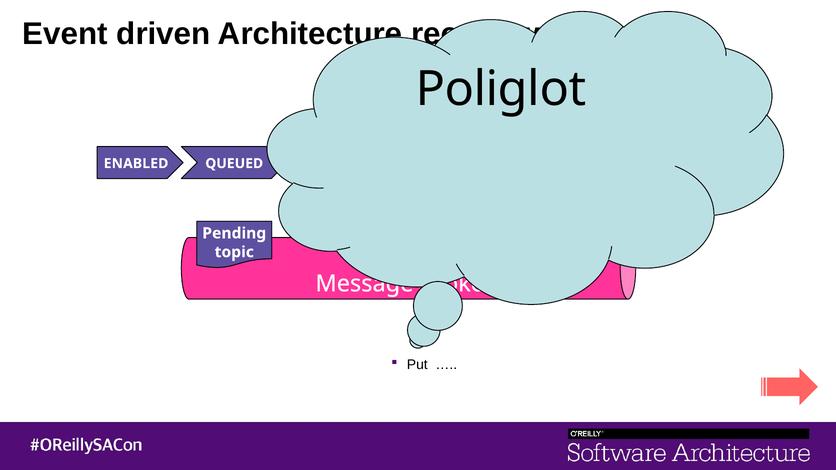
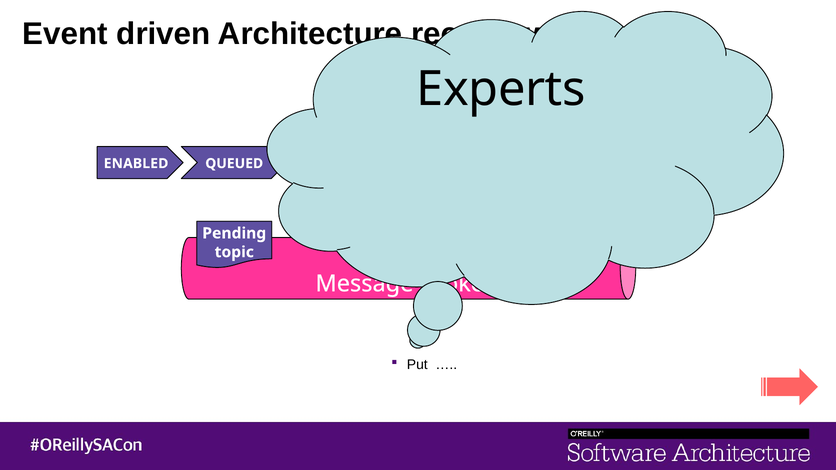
Poliglot: Poliglot -> Experts (501, 89)
